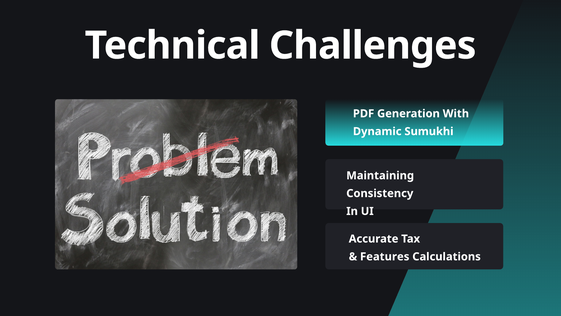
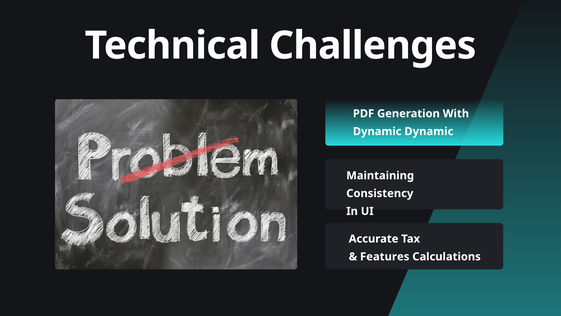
Dynamic Sumukhi: Sumukhi -> Dynamic (429, 131)
